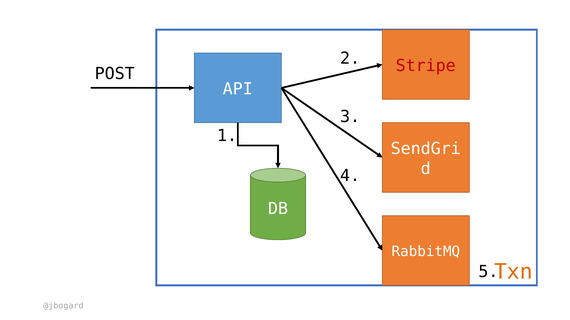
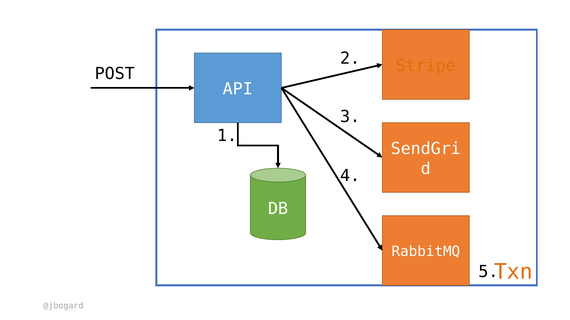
Stripe colour: red -> orange (426, 66)
